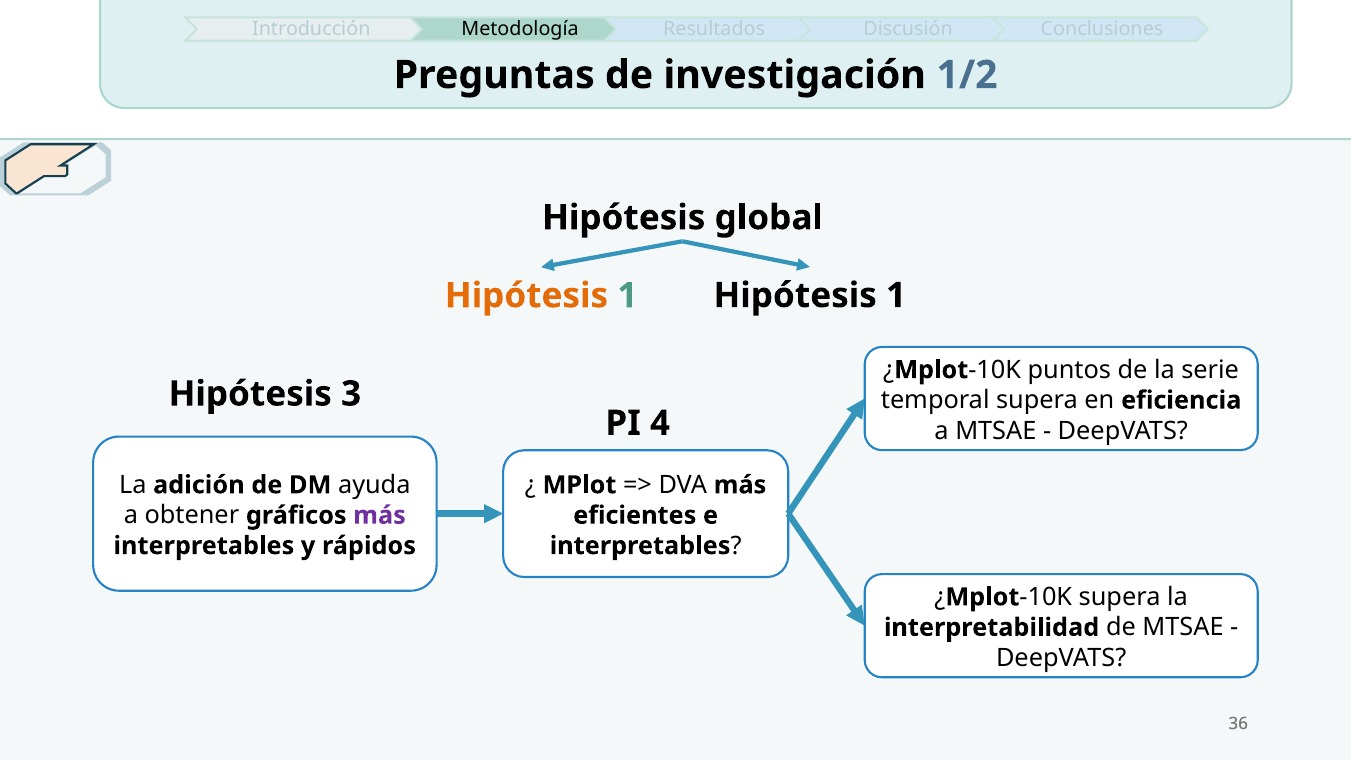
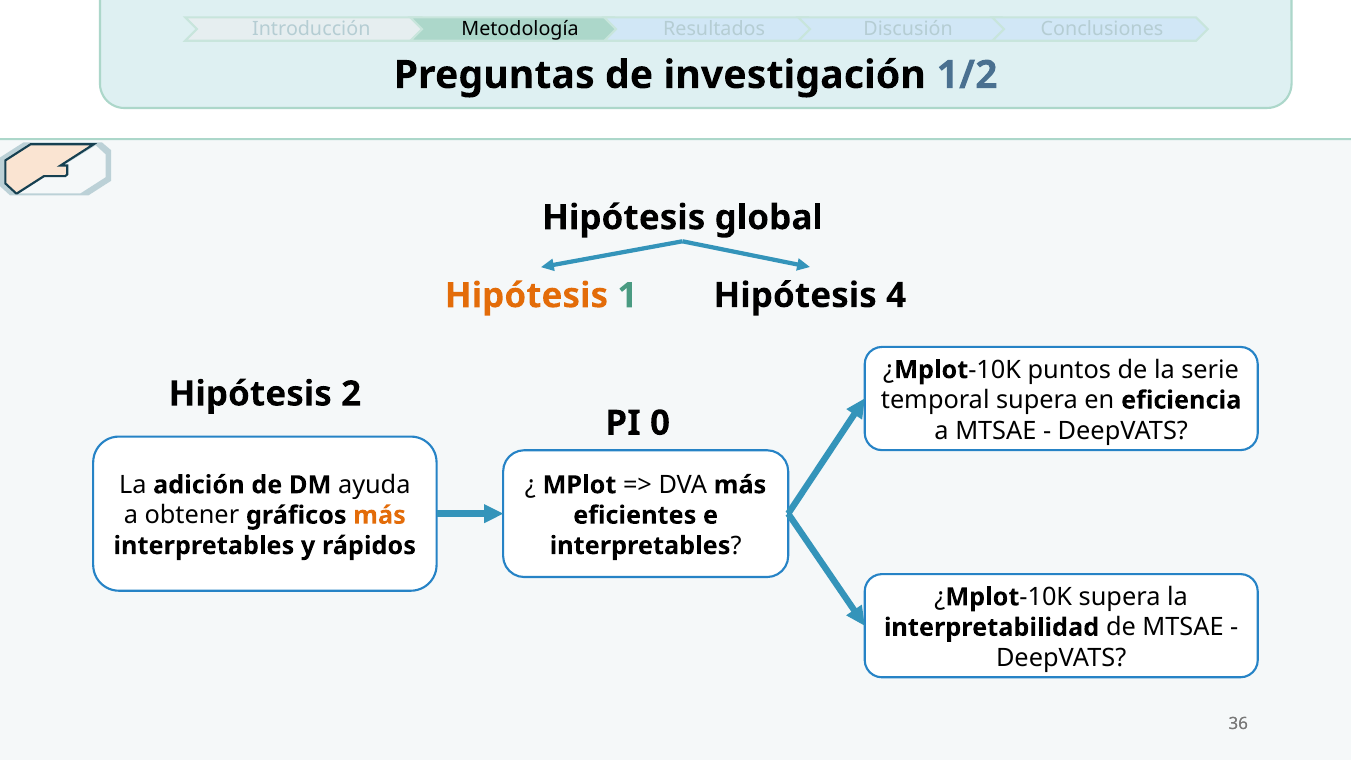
1 Hipótesis 1: 1 -> 4 (896, 295)
3: 3 -> 2 (351, 394)
4: 4 -> 0 (660, 423)
más colour: purple -> orange (380, 515)
